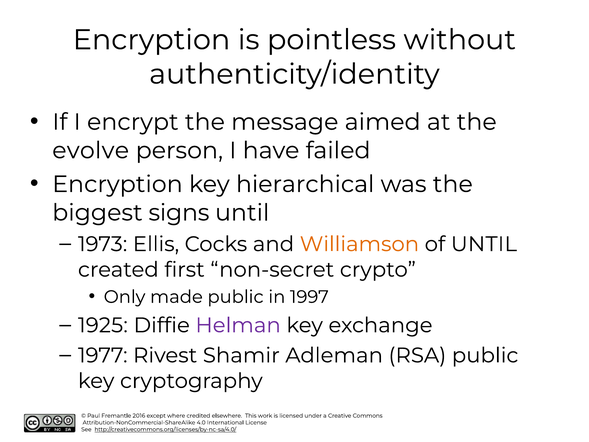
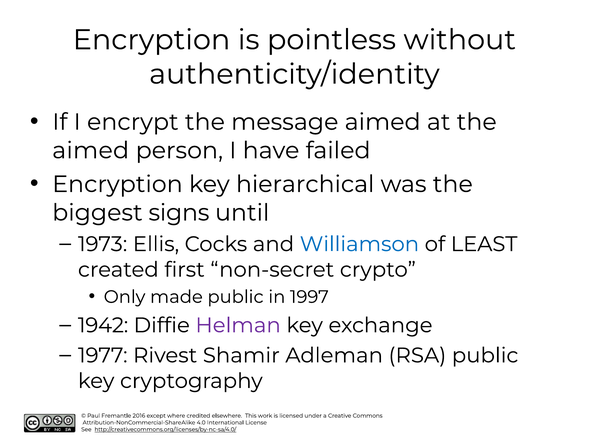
evolve: evolve -> aimed (91, 150)
Williamson colour: orange -> blue (359, 244)
of UNTIL: UNTIL -> LEAST (484, 244)
1925: 1925 -> 1942 (103, 325)
